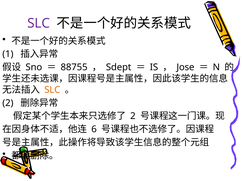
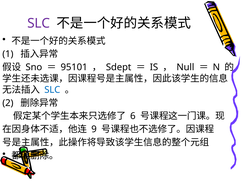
88755: 88755 -> 95101 (74, 67)
Jose: Jose -> Null (185, 67)
SLC colour: orange -> blue (52, 90)
2: 2 -> 6 (133, 116)
6: 6 -> 9 (94, 130)
